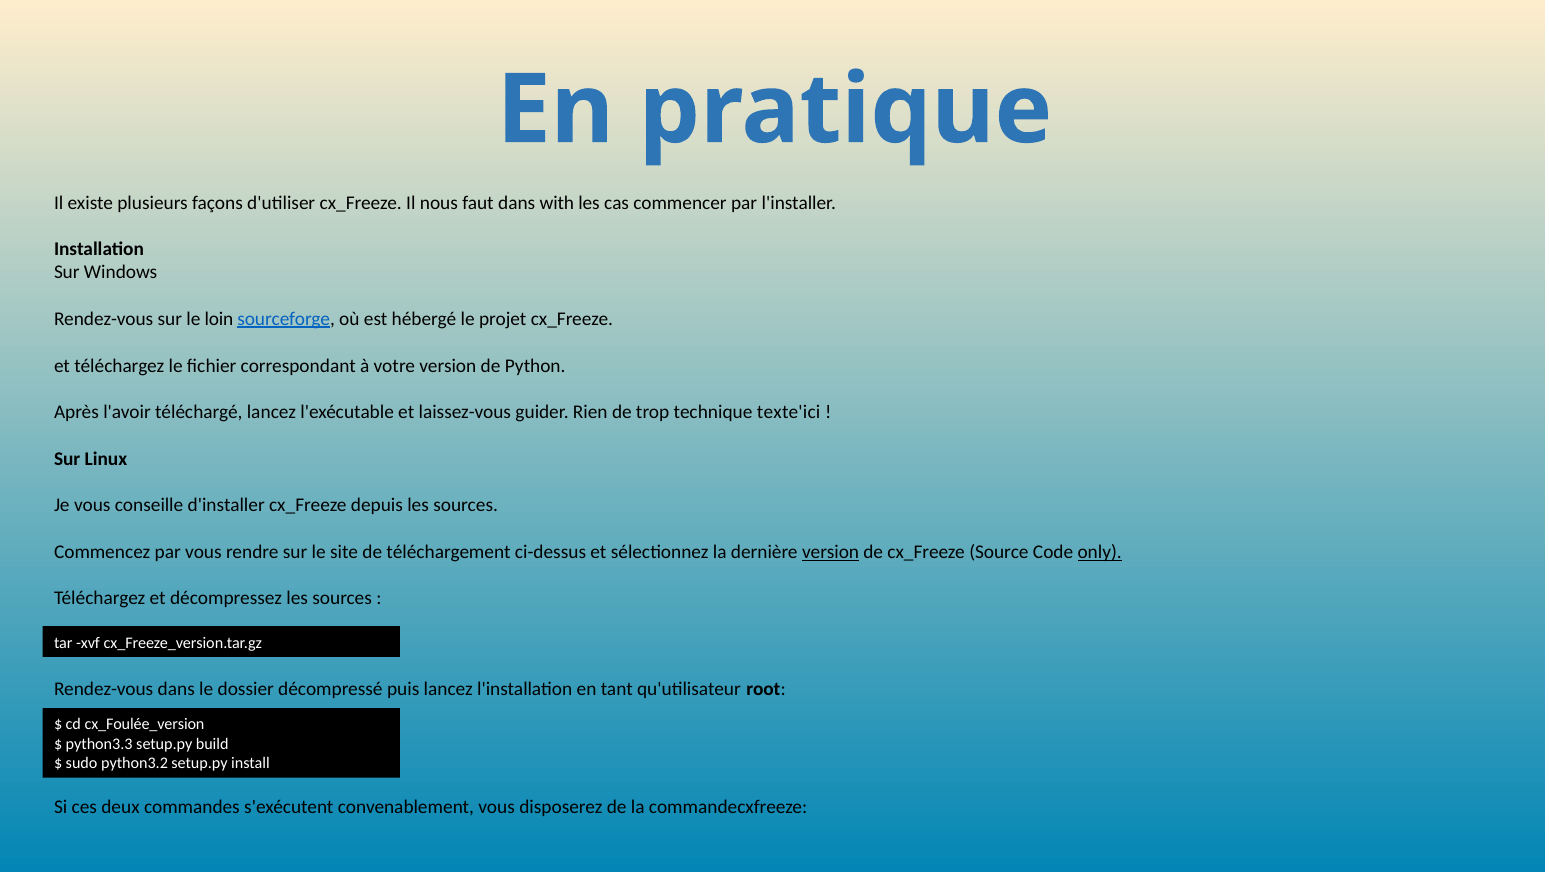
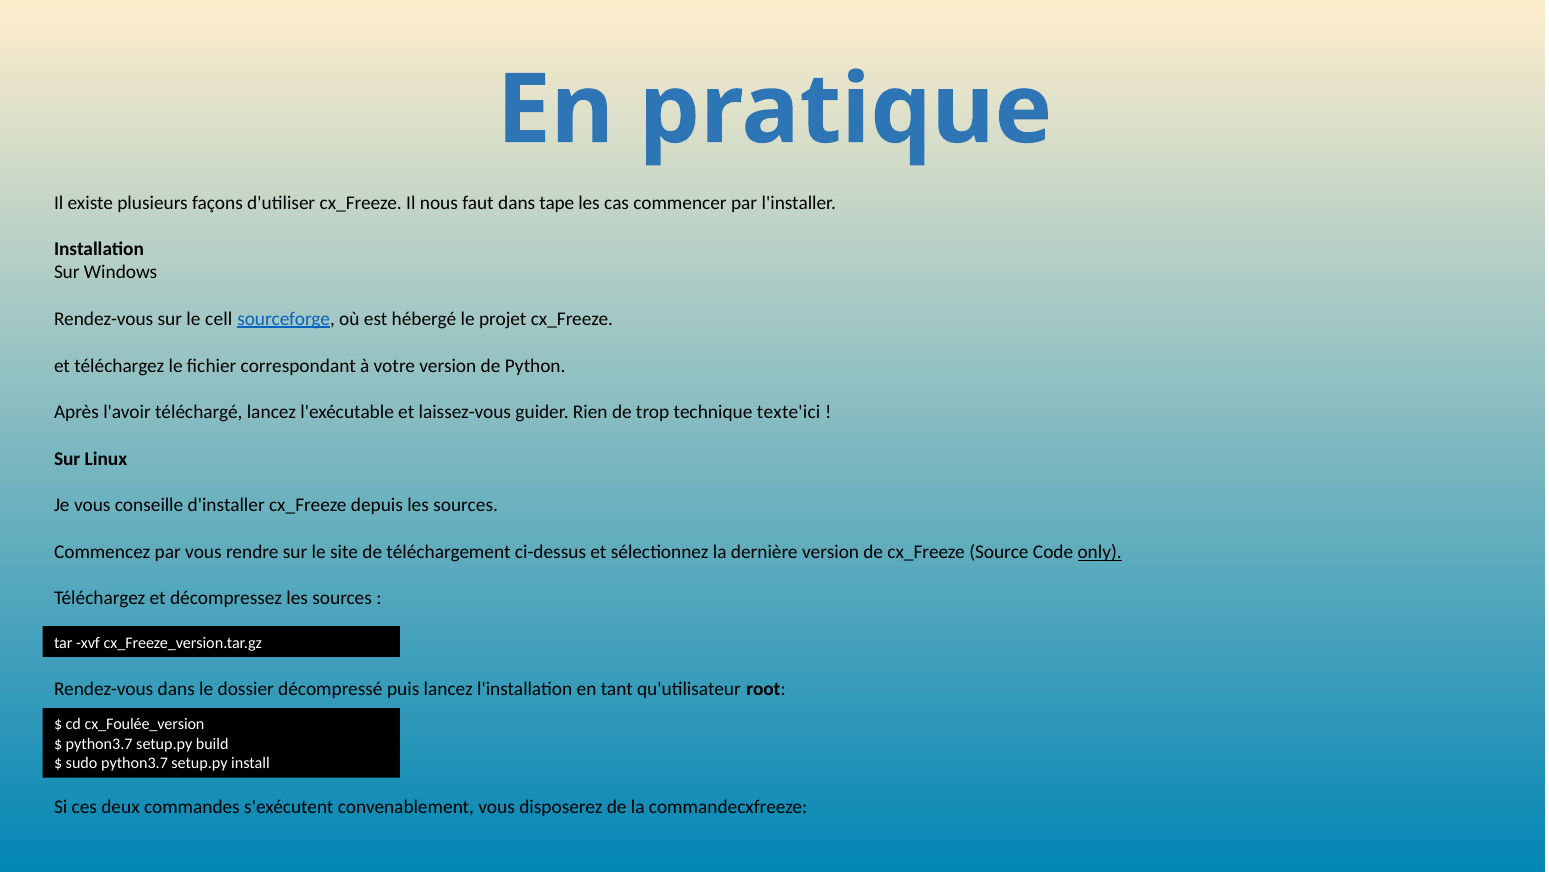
with: with -> tape (557, 202)
loin: loin -> cell (219, 319)
version underline: present -> none (831, 551)
python3.3: python3.3 -> python3.7 (99, 743)
sudo python3.2: python3.2 -> python3.7 (135, 763)
